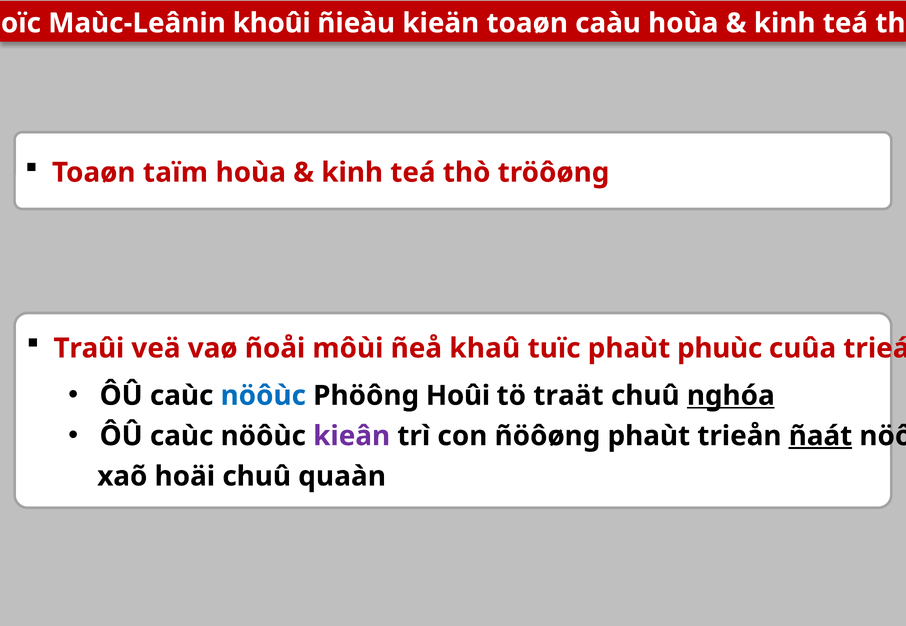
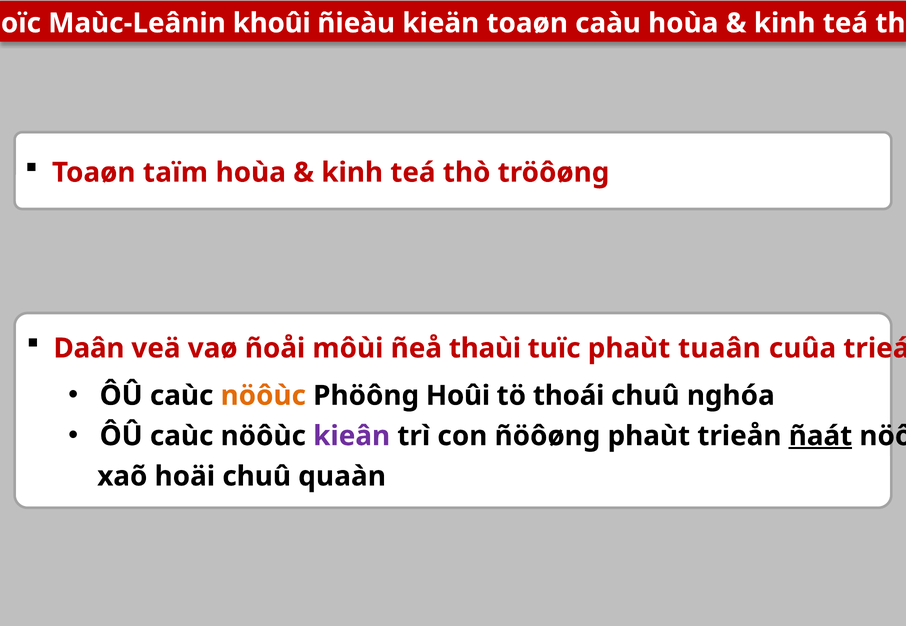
Traûi: Traûi -> Daân (89, 348)
khaû: khaû -> thaùi (485, 348)
phuùc: phuùc -> tuaân (719, 348)
nöôùc colour: blue -> orange (263, 396)
traät: traät -> thoái (569, 396)
nghóa underline: present -> none (731, 396)
